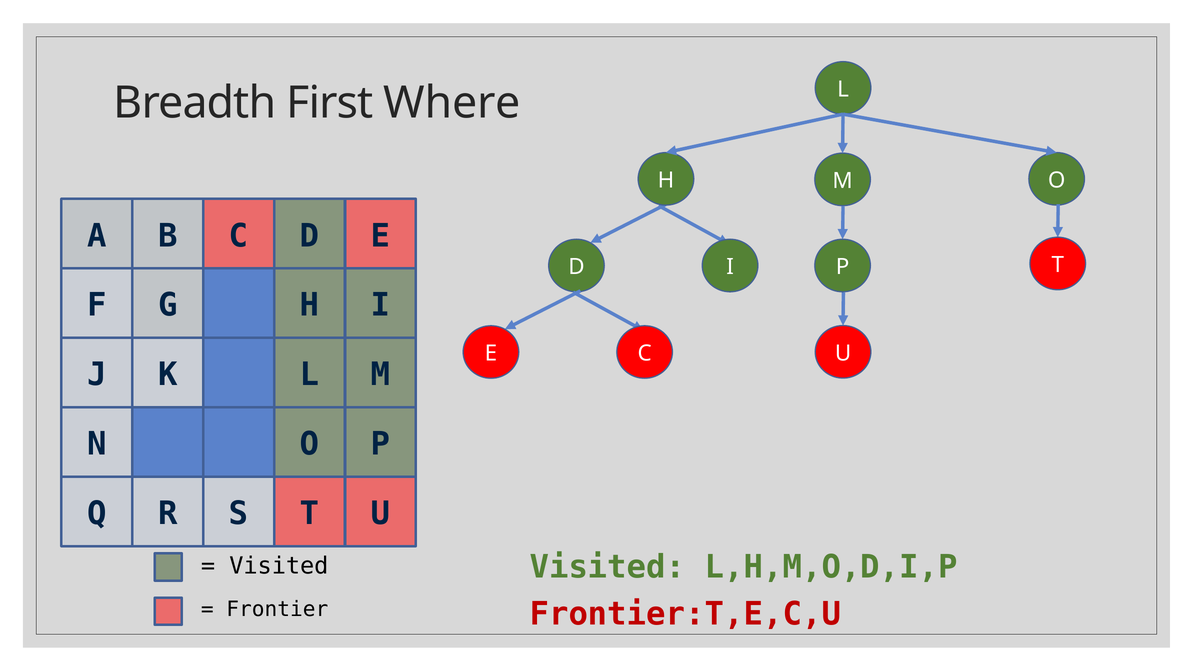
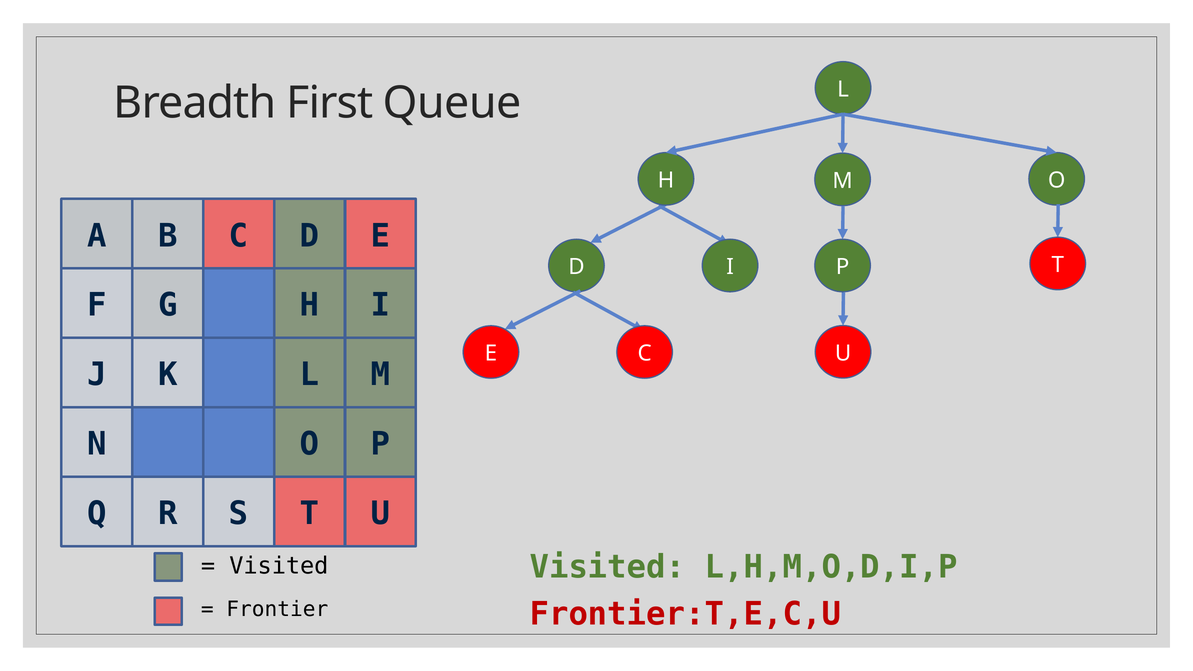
Where: Where -> Queue (452, 103)
